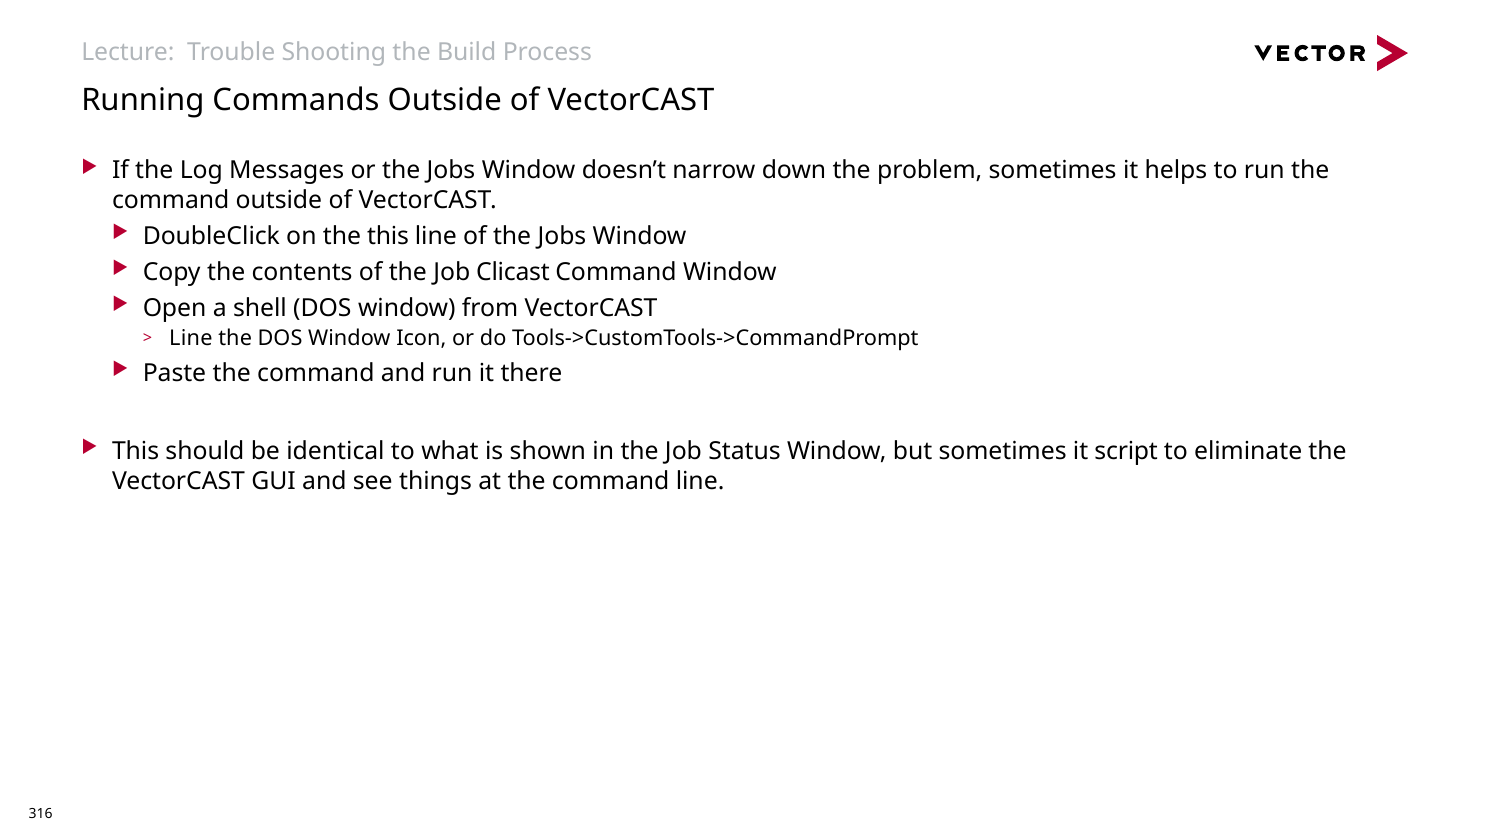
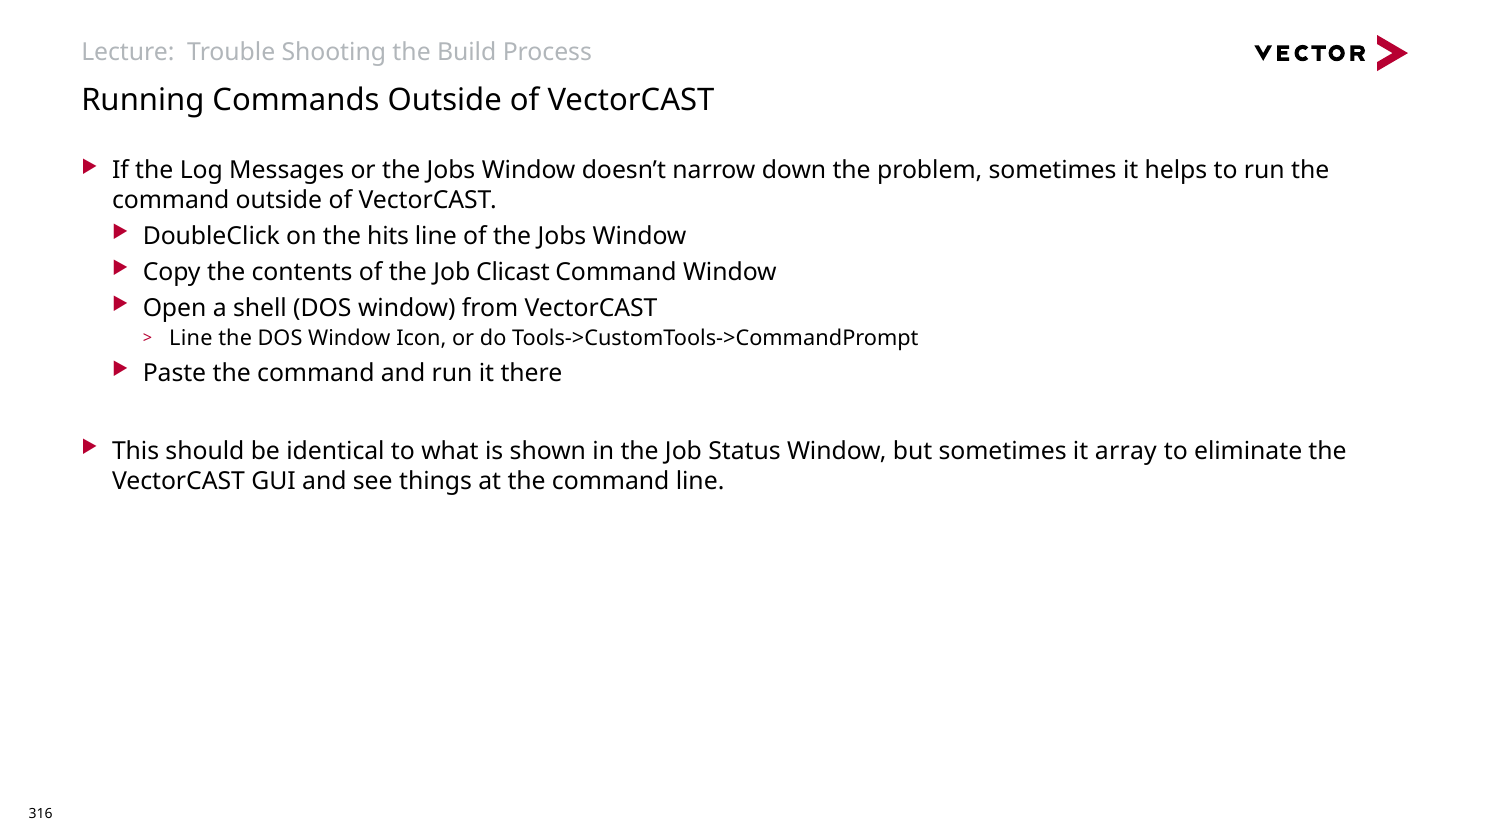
the this: this -> hits (388, 236)
script: script -> array (1126, 451)
